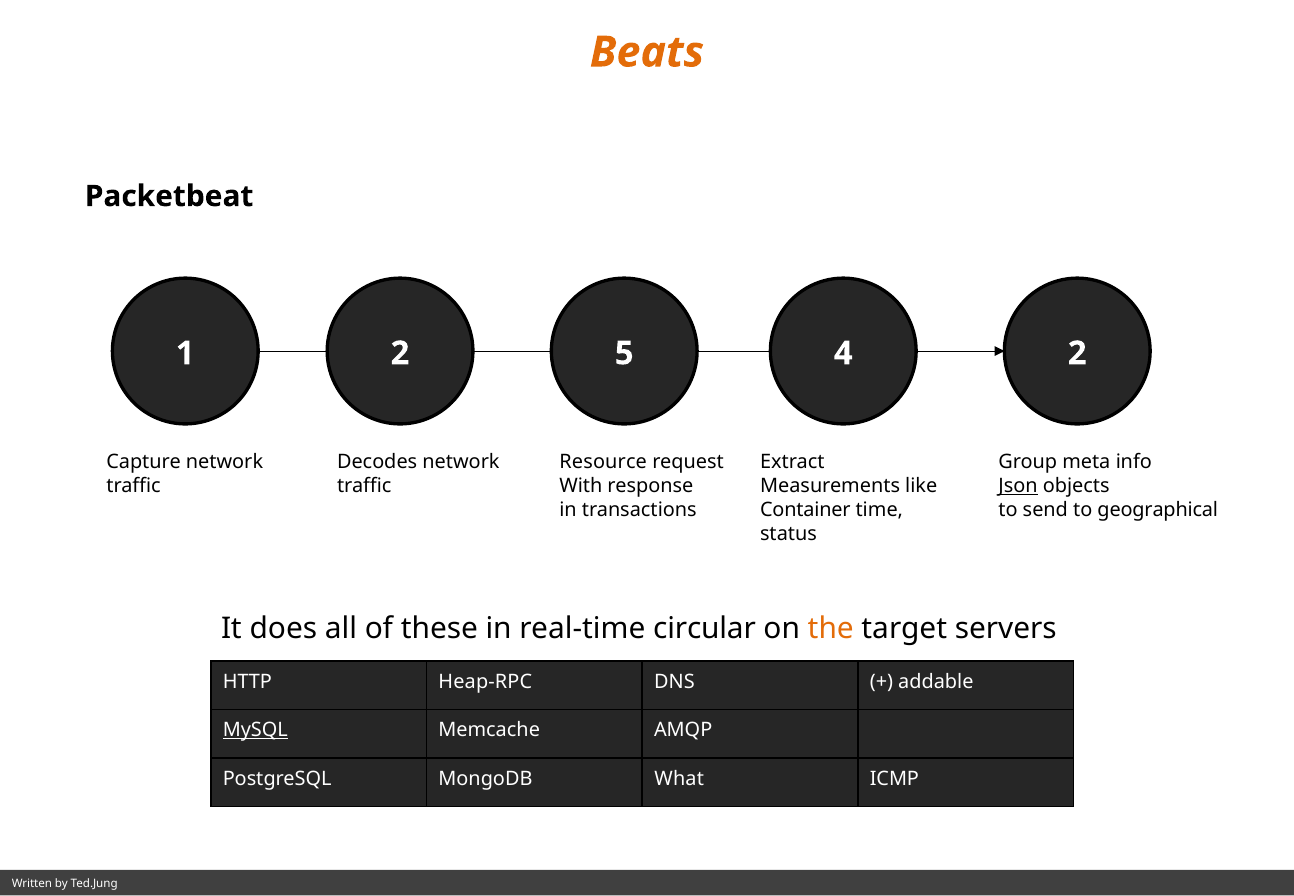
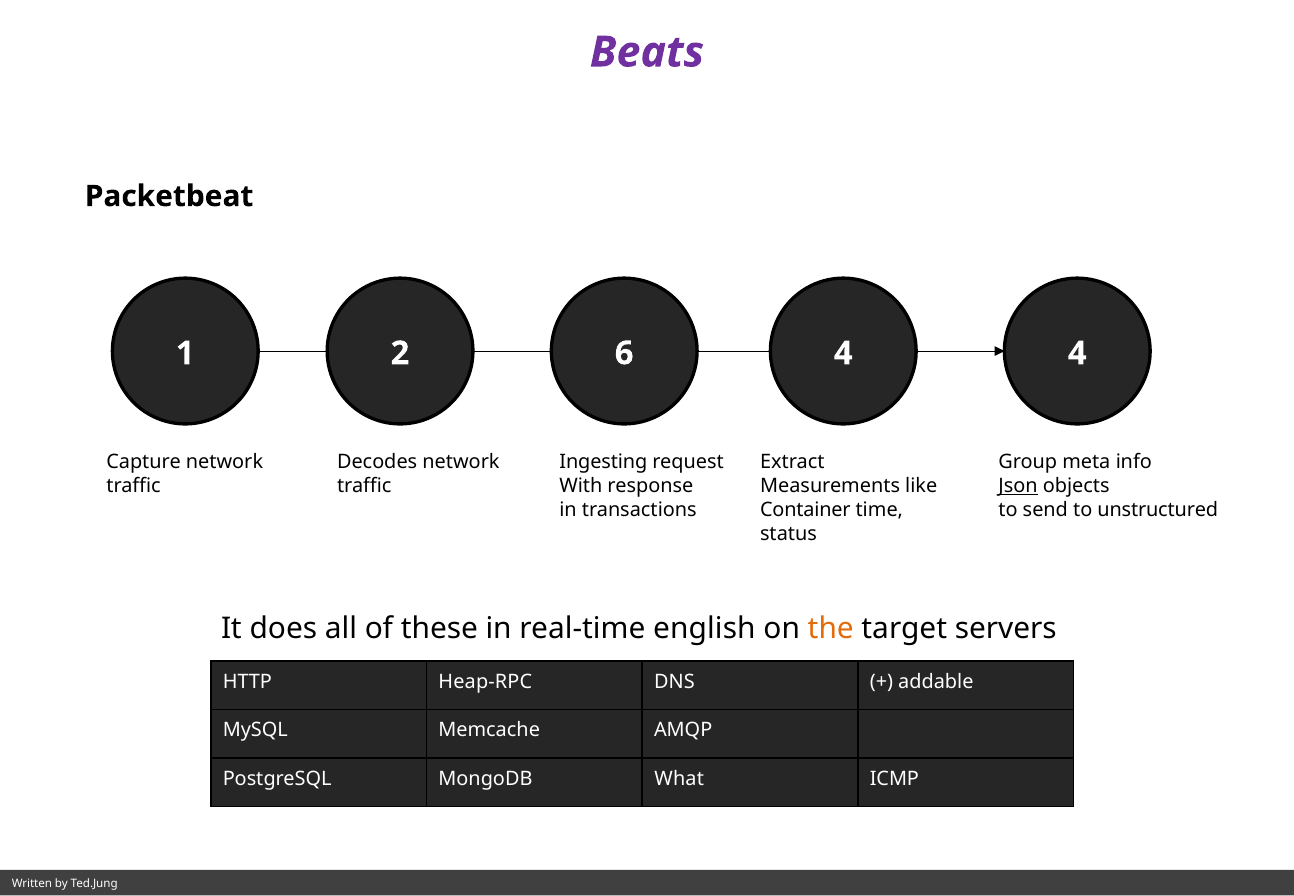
Beats colour: orange -> purple (647, 52)
5: 5 -> 6 (624, 353)
4 2: 2 -> 4 (1077, 353)
Resource: Resource -> Ingesting (603, 462)
geographical: geographical -> unstructured (1158, 510)
circular: circular -> english (704, 628)
MySQL underline: present -> none (255, 730)
